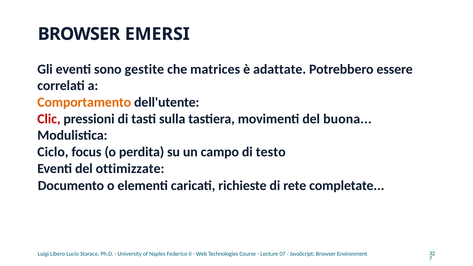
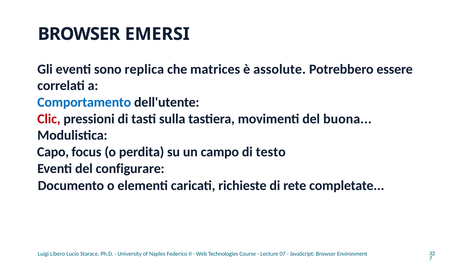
gestite: gestite -> replica (144, 69)
adattate: adattate -> assolute (280, 69)
Comportamento colour: orange -> blue (84, 102)
Ciclo: Ciclo -> Capo (53, 152)
ottimizzate: ottimizzate -> configurare (130, 169)
